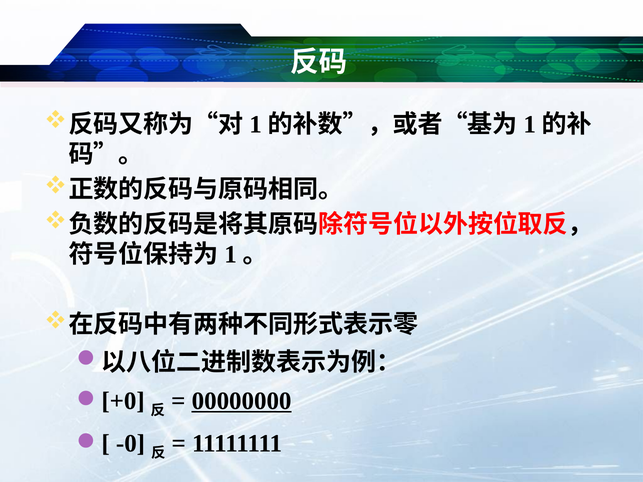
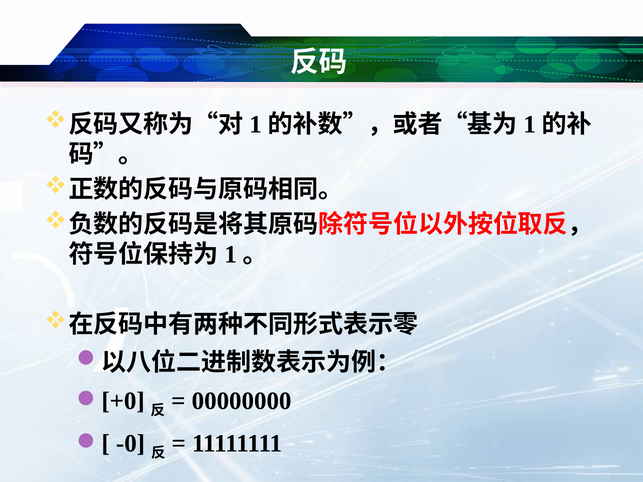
00000000 underline: present -> none (242, 401)
